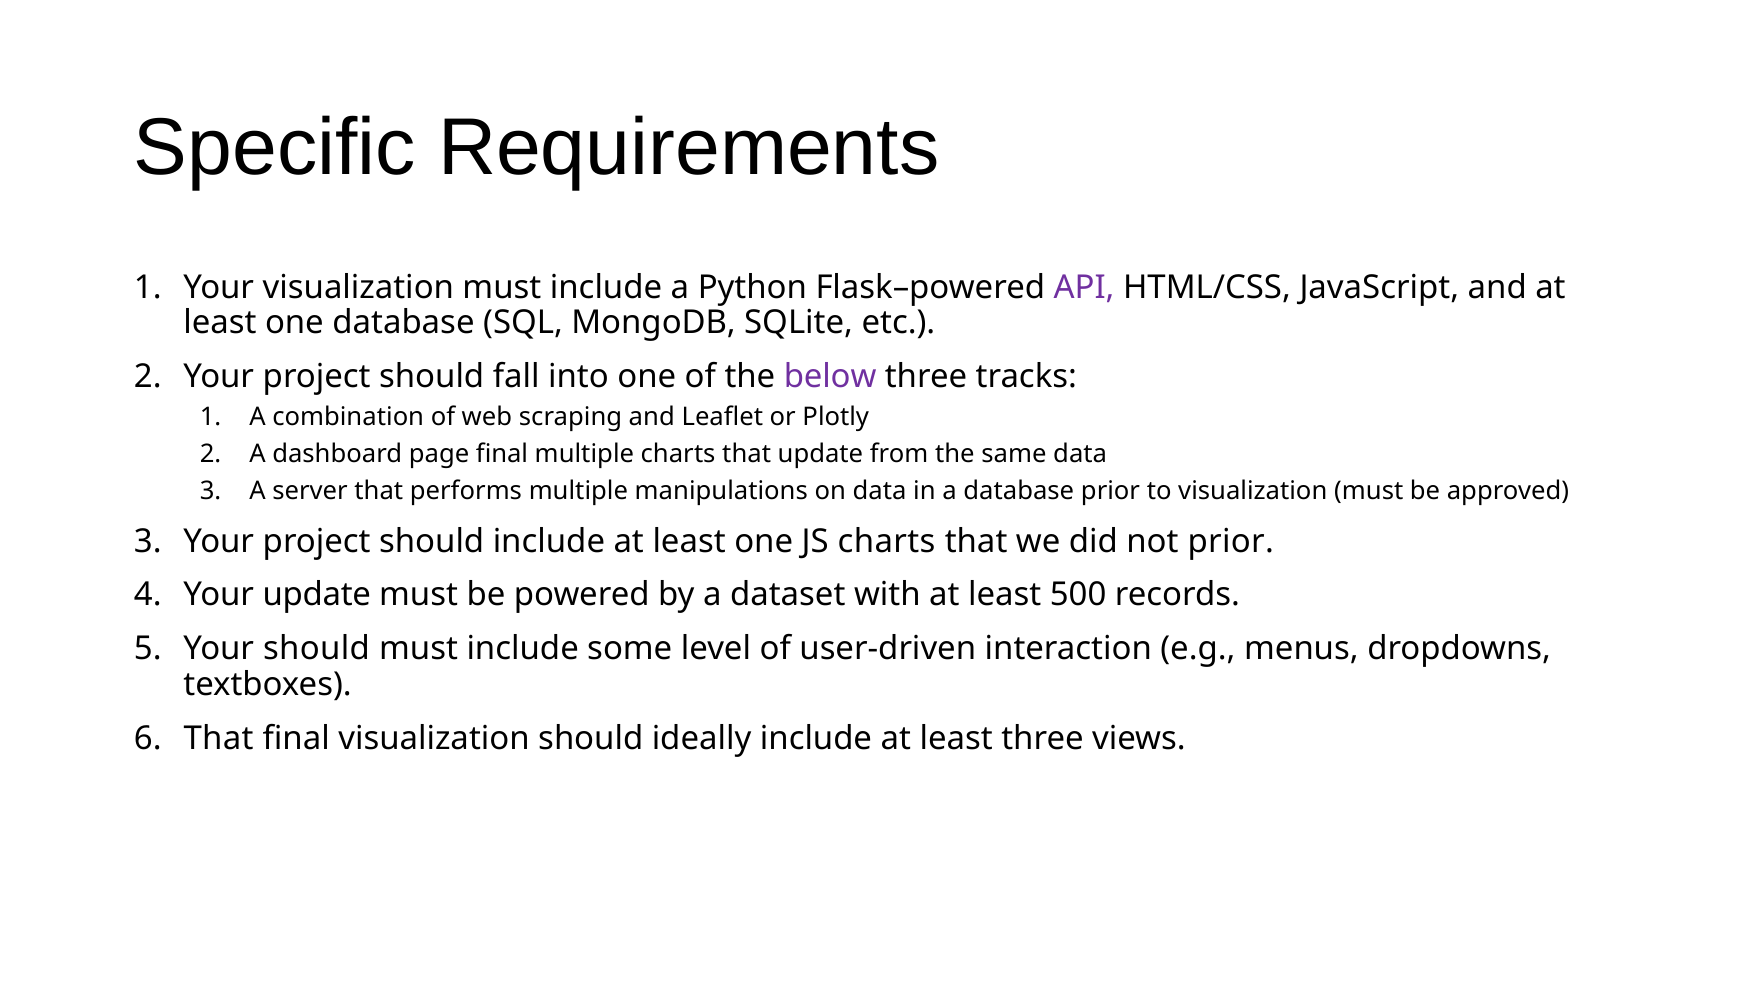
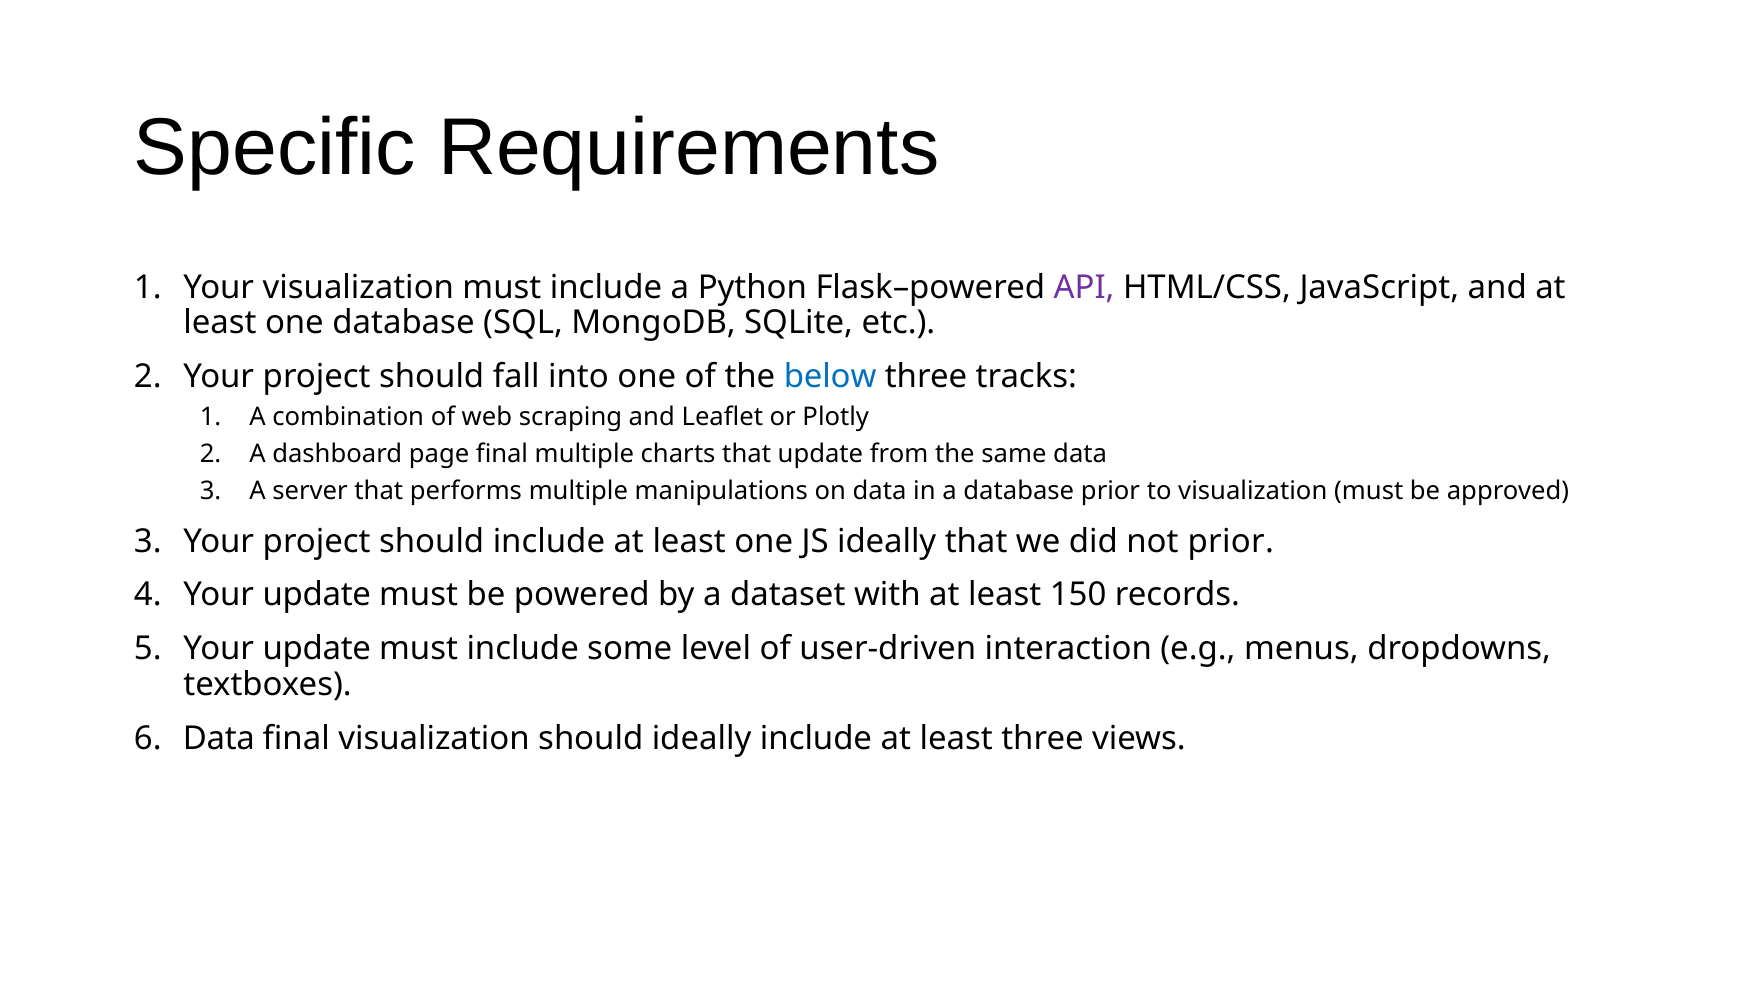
below colour: purple -> blue (830, 377)
JS charts: charts -> ideally (887, 541)
500: 500 -> 150 (1078, 595)
should: should -> update (317, 649)
That: That -> Data (219, 739)
